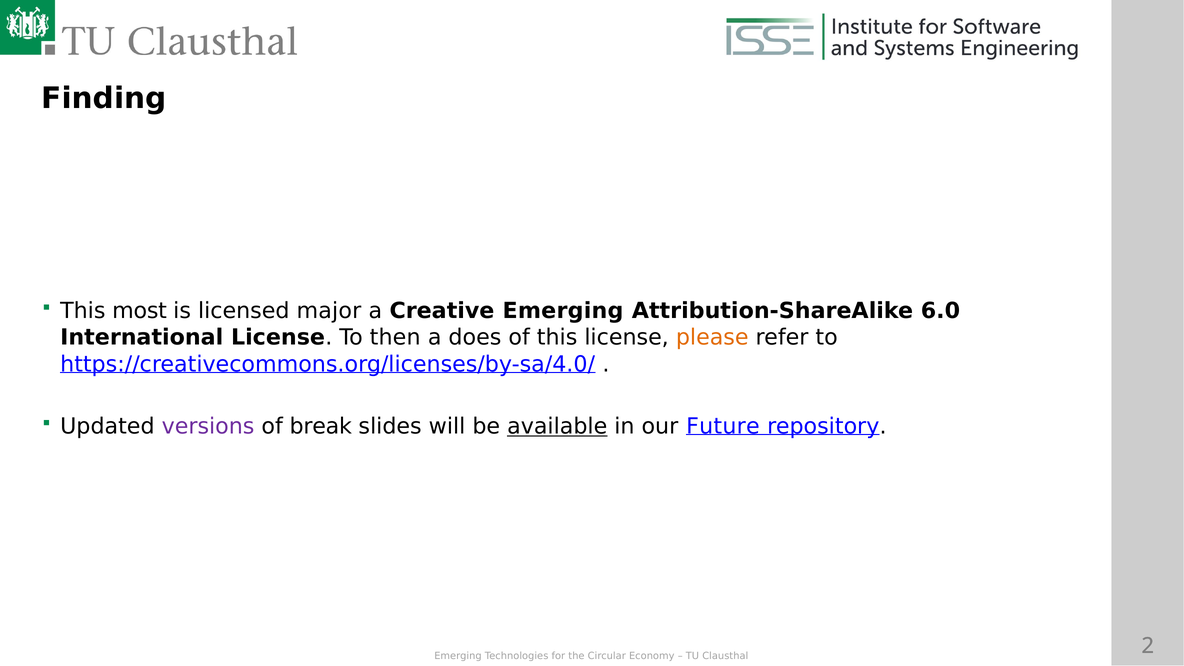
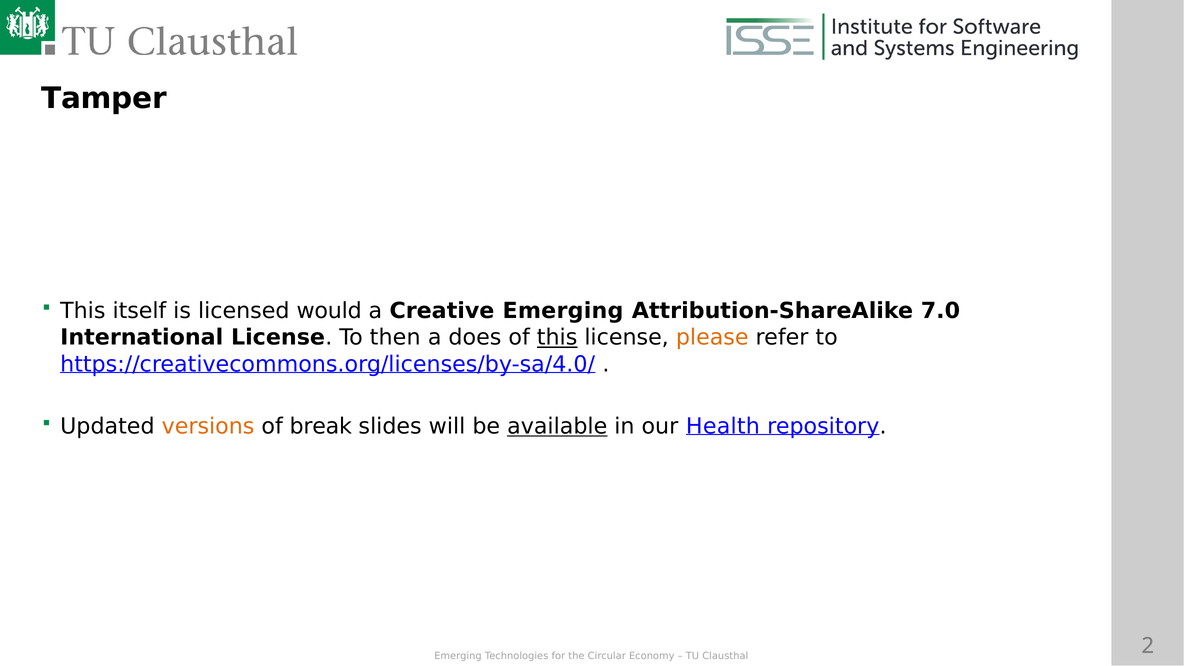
Finding: Finding -> Tamper (104, 98)
most: most -> itself (139, 311)
major: major -> would (329, 311)
6.0: 6.0 -> 7.0 (940, 311)
this underline: none -> present (557, 338)
versions colour: purple -> orange (208, 426)
Future: Future -> Health (723, 426)
